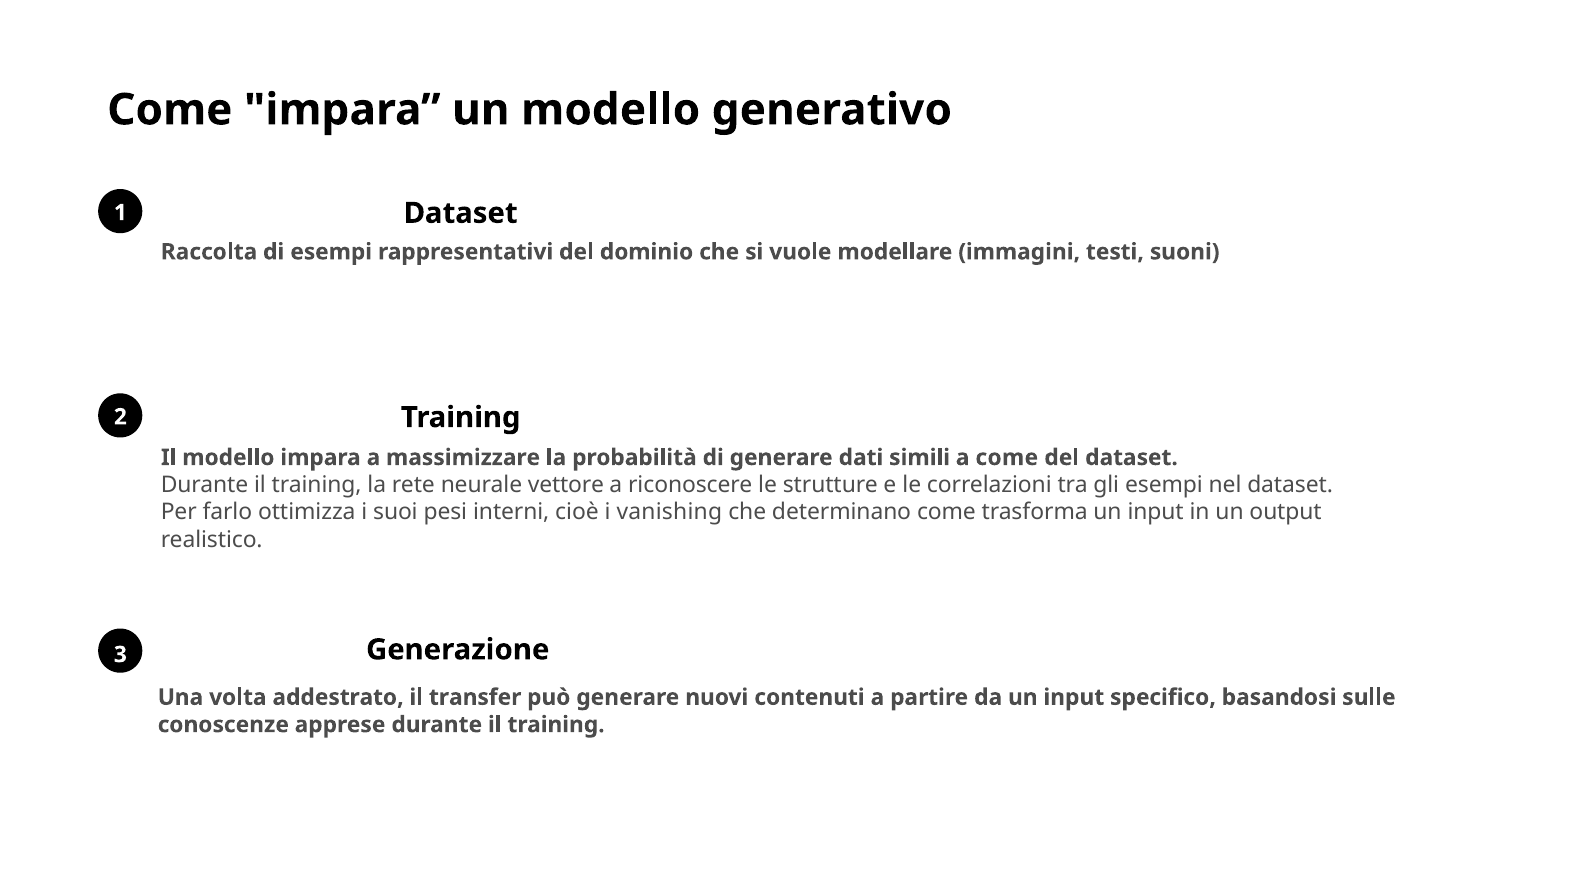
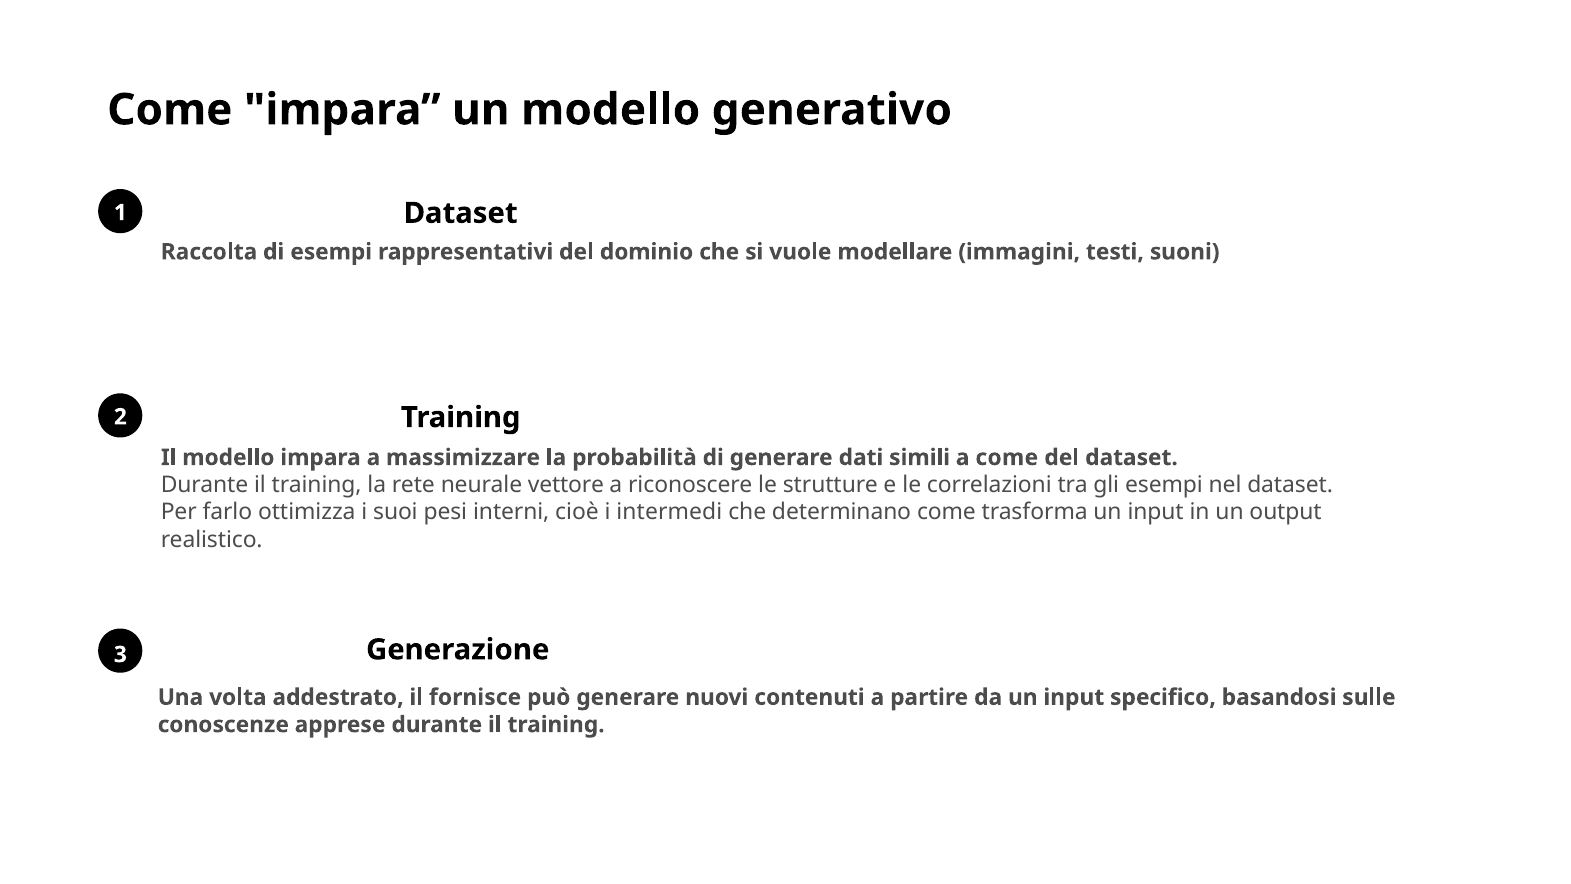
vanishing: vanishing -> intermedi (669, 512)
transfer: transfer -> fornisce (475, 697)
